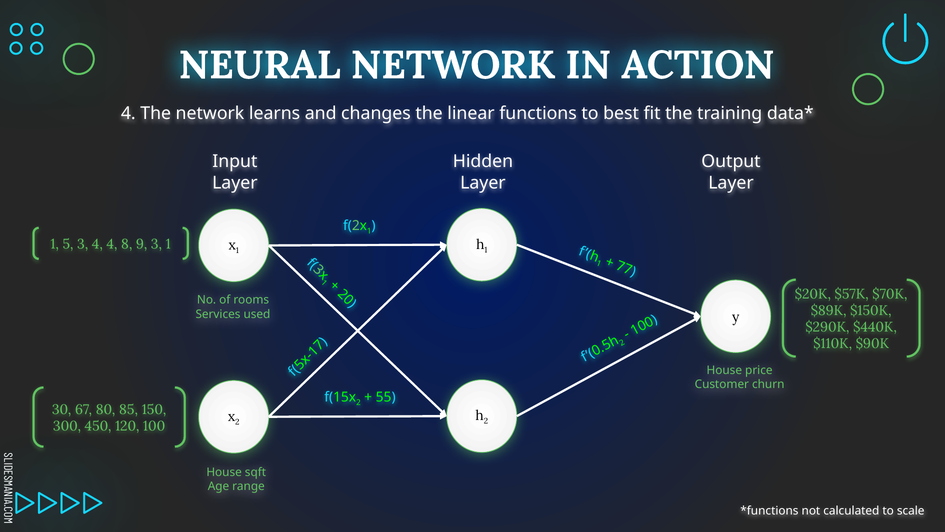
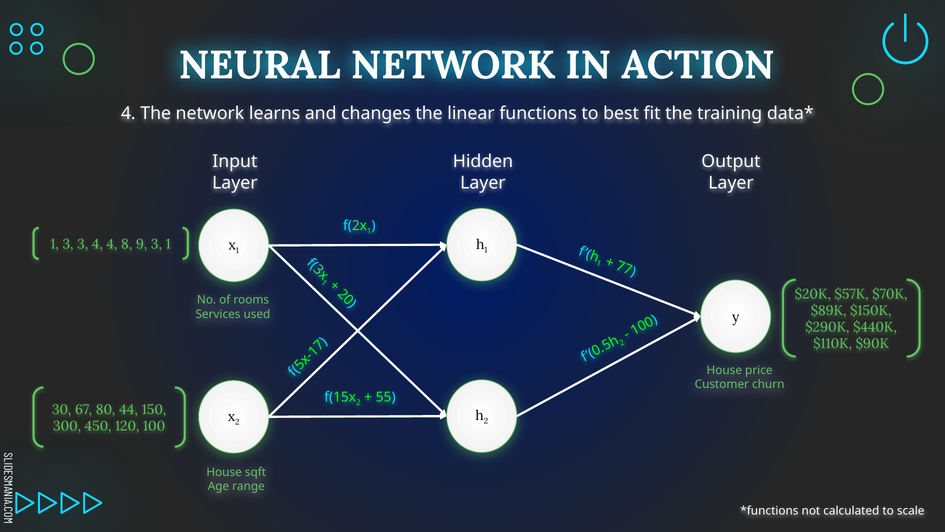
1 5: 5 -> 3 (68, 244)
85: 85 -> 44 (129, 409)
